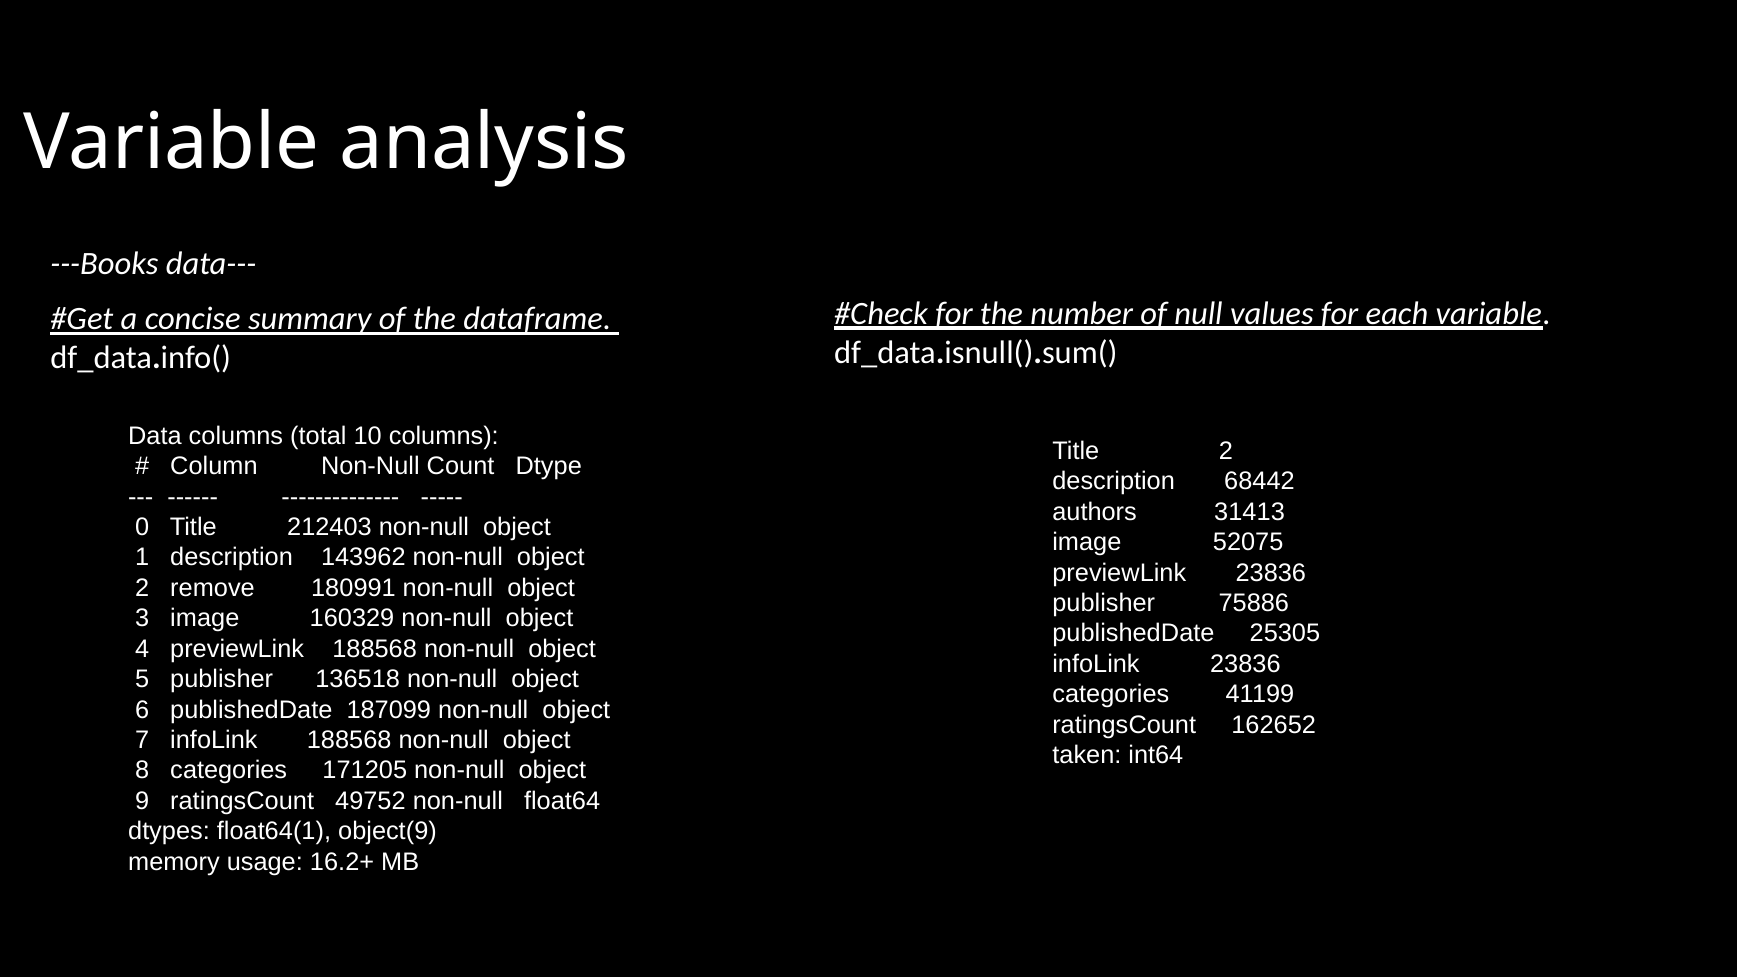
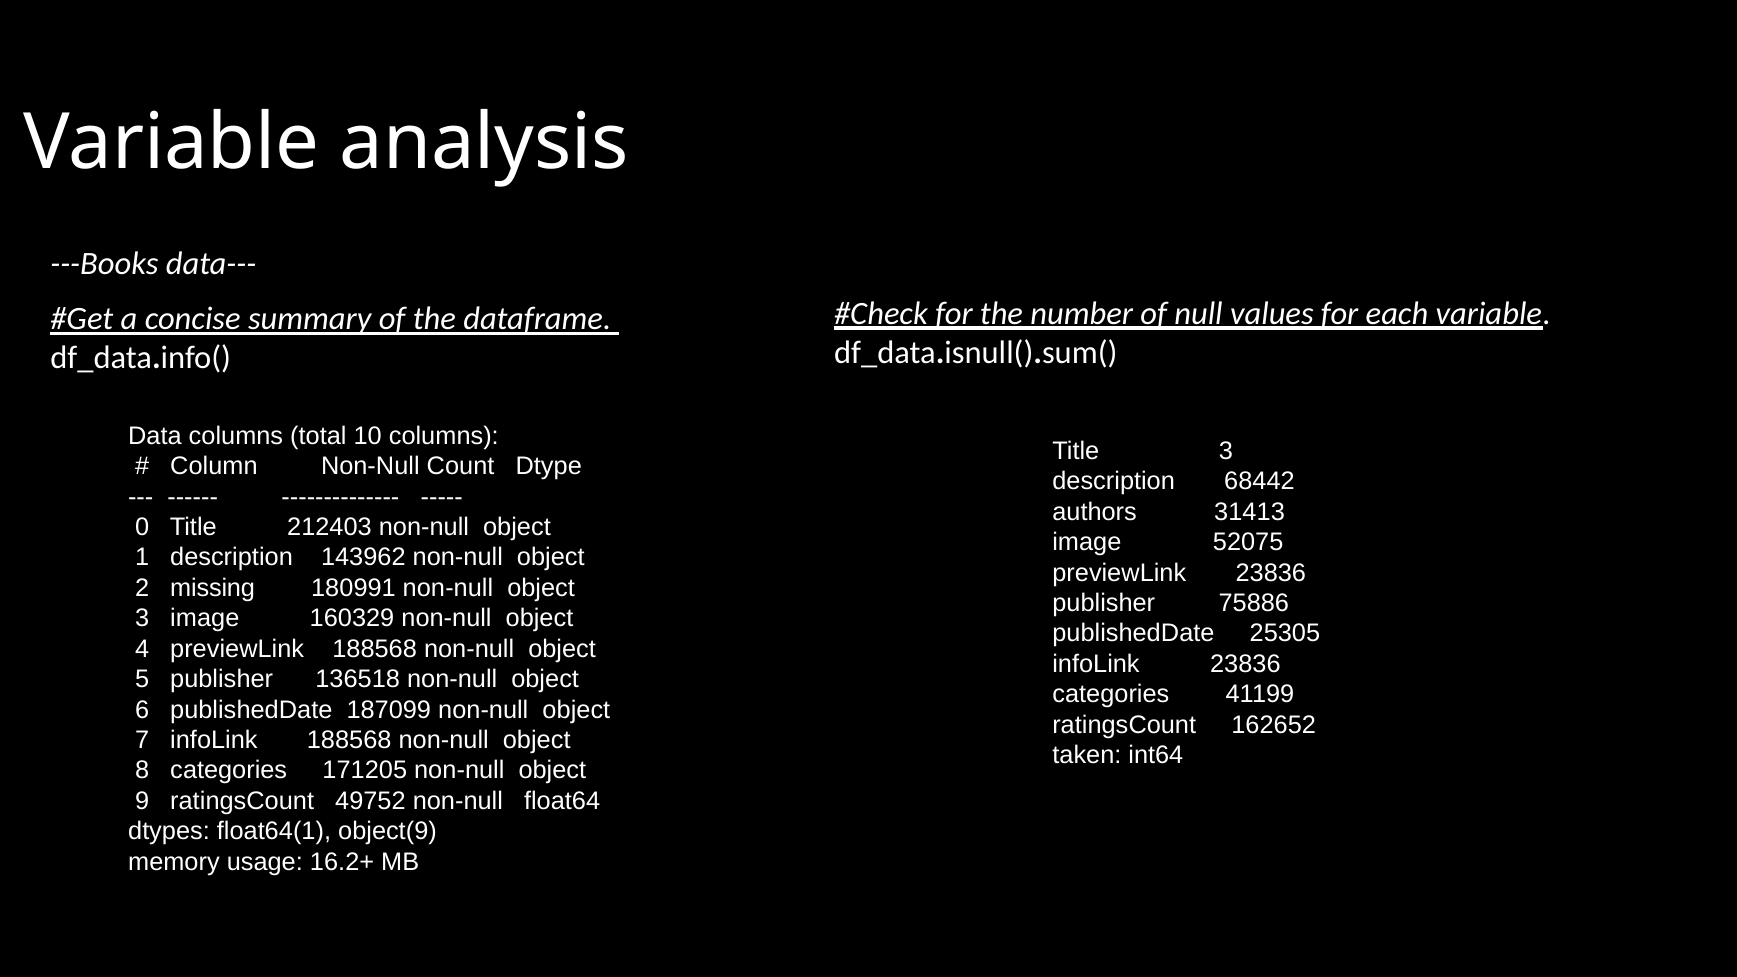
Title 2: 2 -> 3 (1226, 451)
remove: remove -> missing (213, 588)
